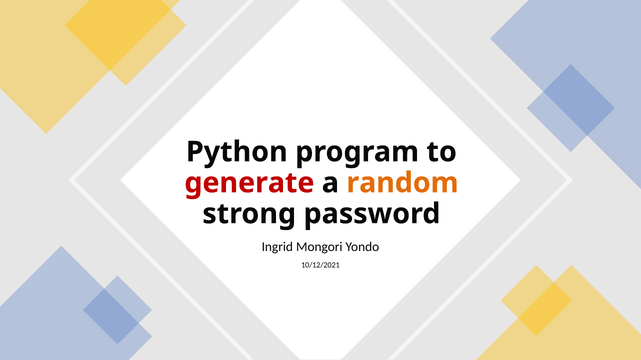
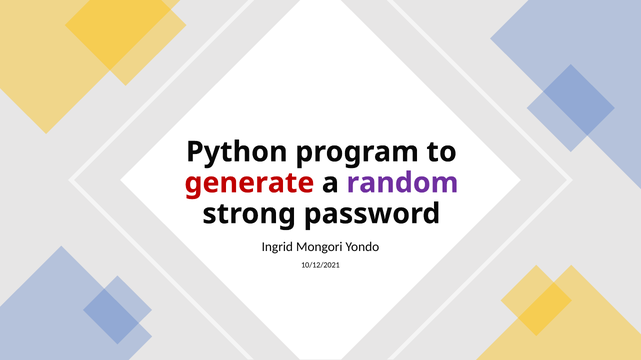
random colour: orange -> purple (403, 183)
